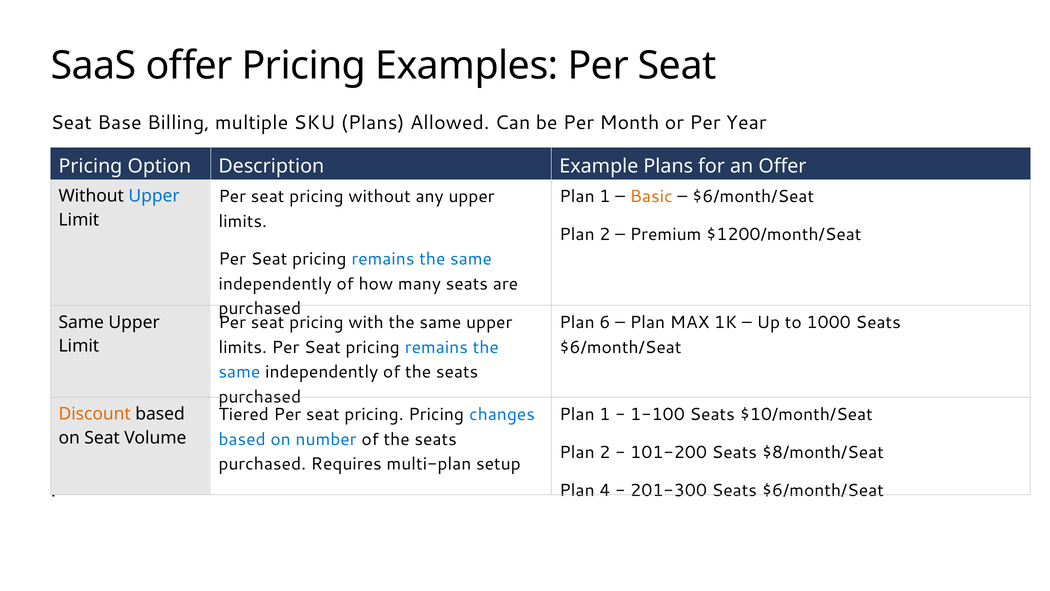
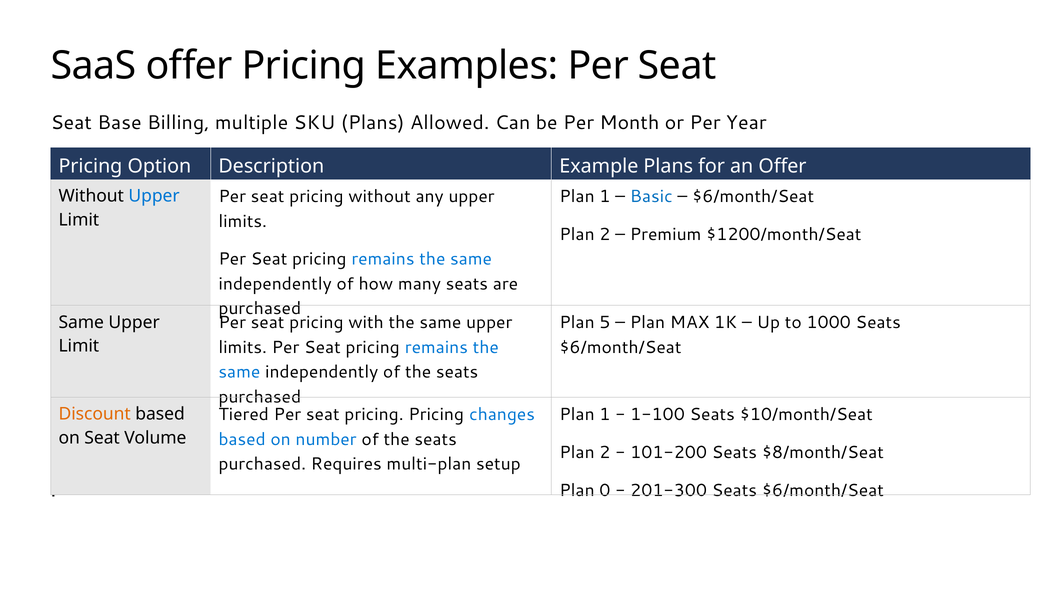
Basic colour: orange -> blue (651, 196)
6: 6 -> 5 (605, 322)
4: 4 -> 0 (605, 490)
